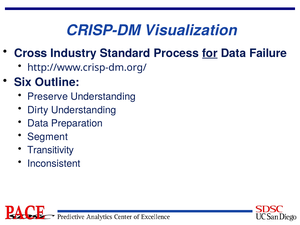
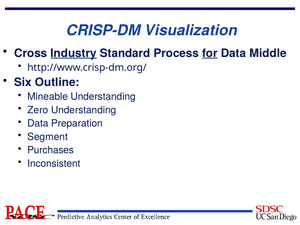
Industry underline: none -> present (74, 53)
Failure: Failure -> Middle (268, 53)
Preserve: Preserve -> Mineable (48, 97)
Dirty: Dirty -> Zero (38, 110)
Transitivity: Transitivity -> Purchases (51, 150)
